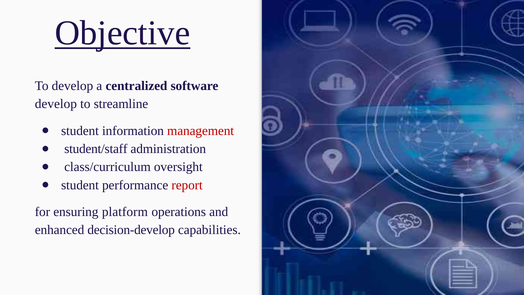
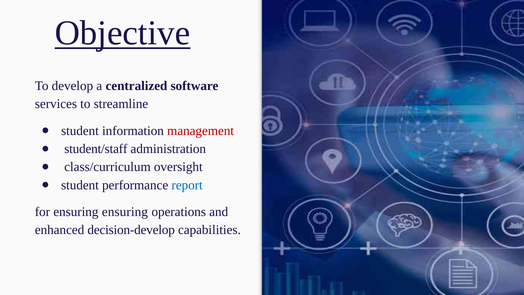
develop: develop -> services (56, 104)
report colour: red -> blue (187, 185)
ensuring platform: platform -> ensuring (125, 212)
